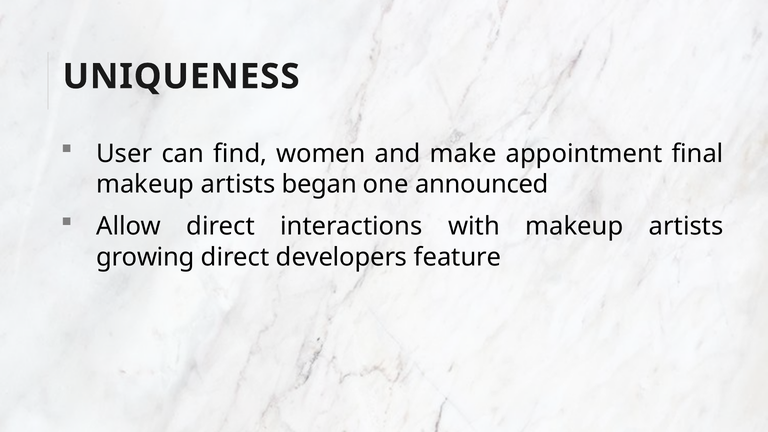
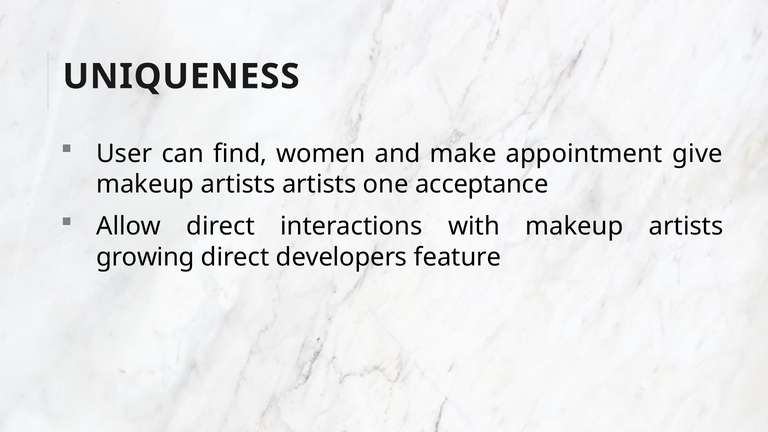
final: final -> give (697, 154)
artists began: began -> artists (319, 184)
announced: announced -> acceptance (482, 184)
